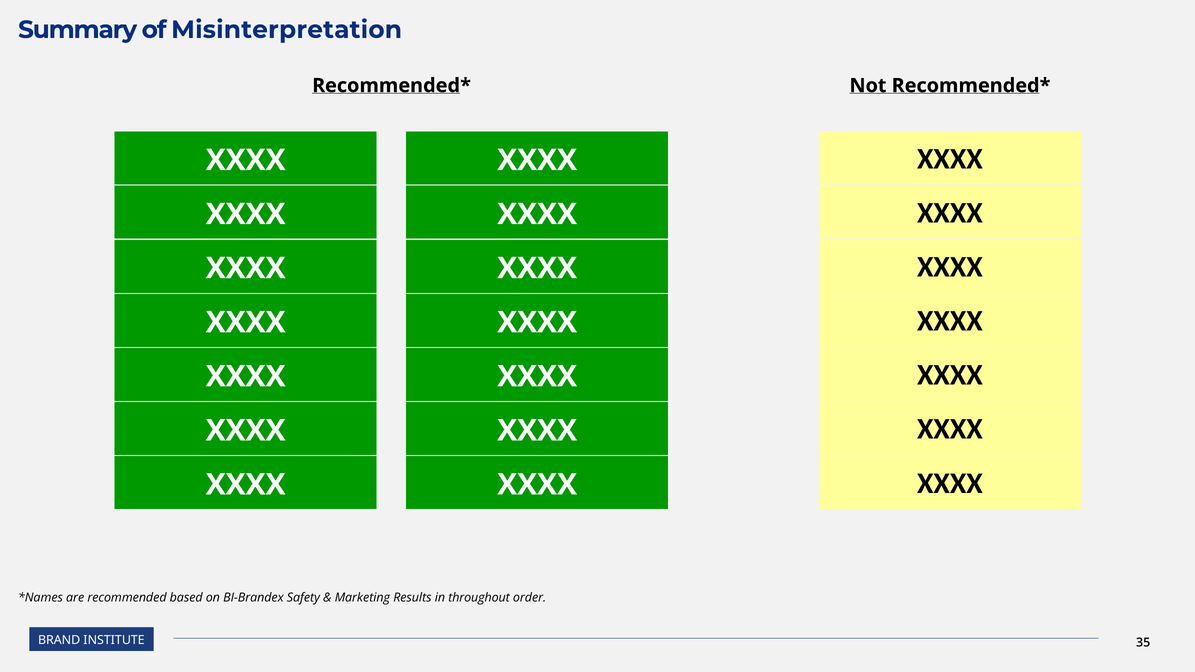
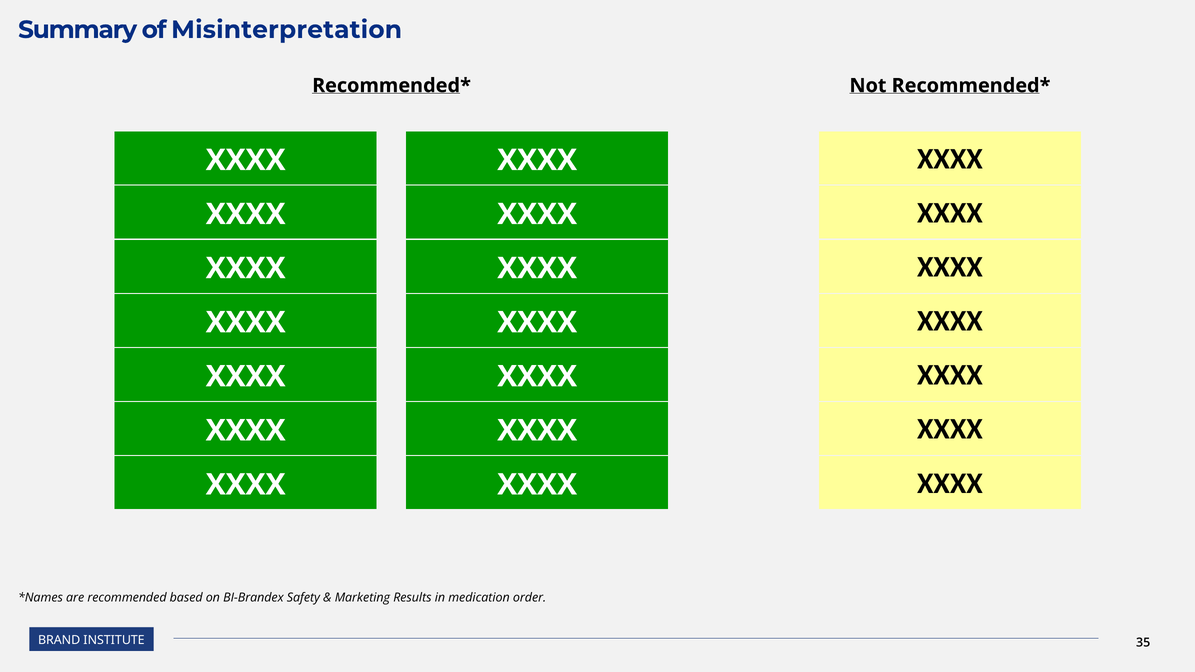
throughout: throughout -> medication (479, 598)
